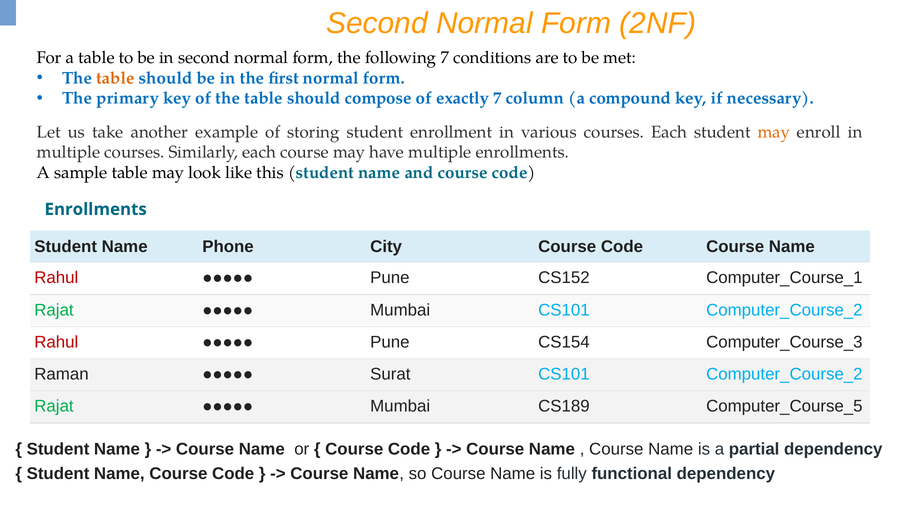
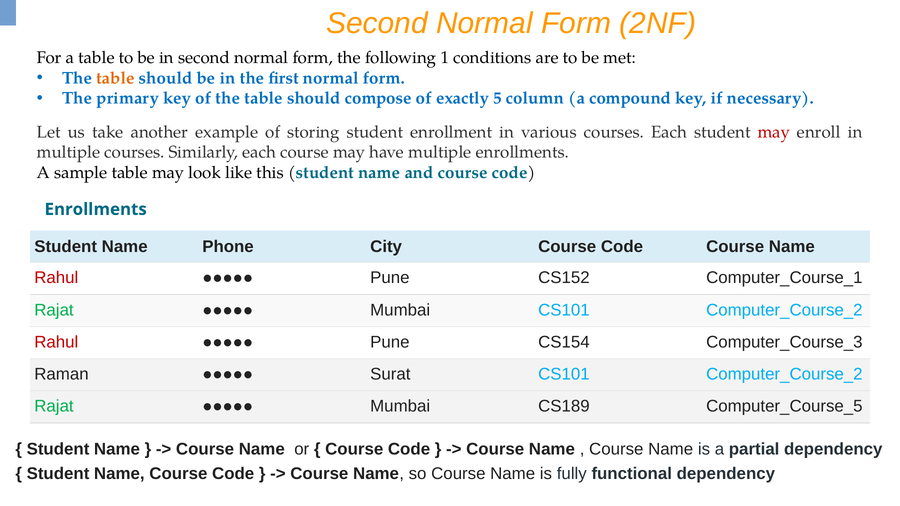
following 7: 7 -> 1 (445, 58)
exactly 7: 7 -> 5 (498, 98)
may colour: orange -> red (774, 132)
